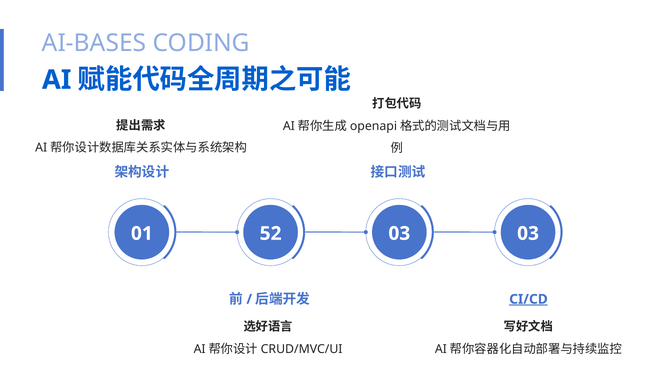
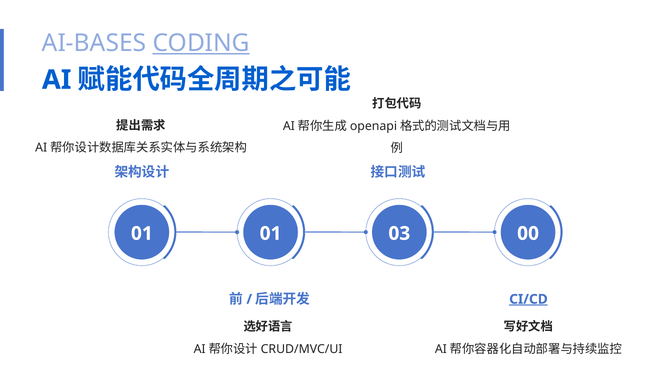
CODING underline: none -> present (201, 43)
01 52: 52 -> 01 (271, 234)
03 03: 03 -> 00 (528, 234)
